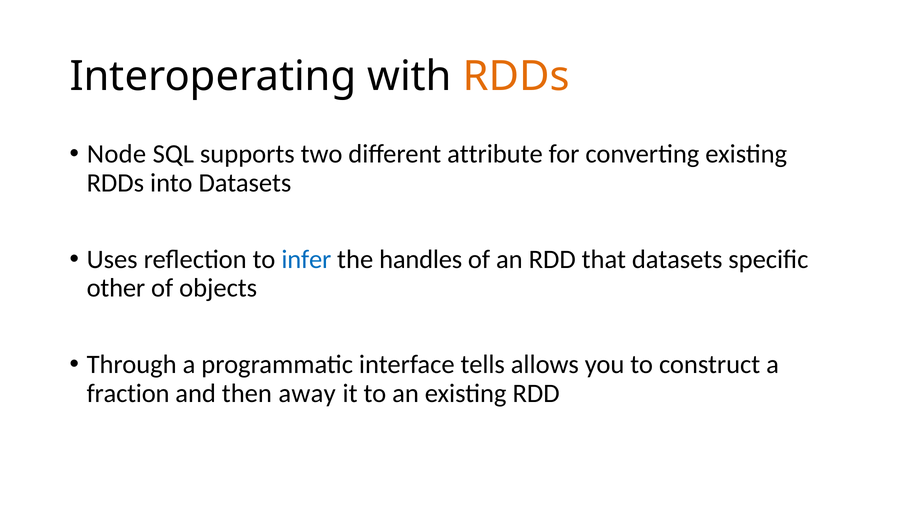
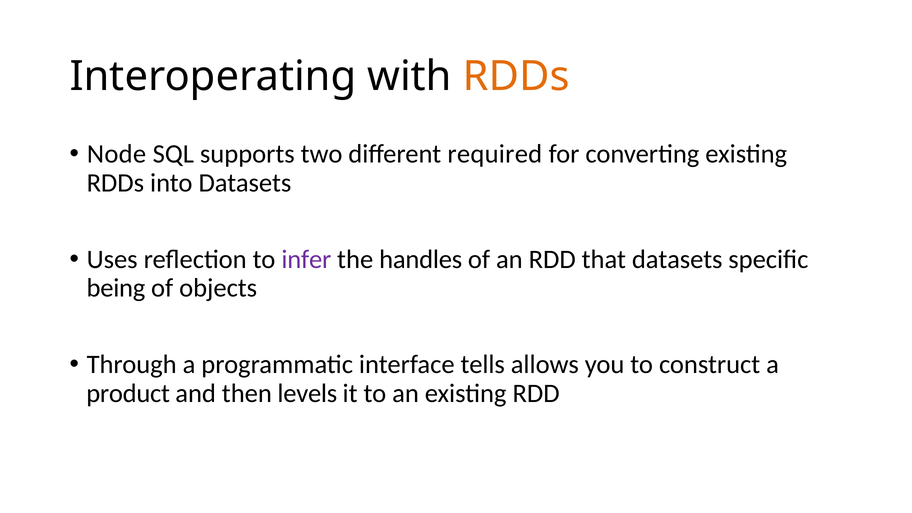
attribute: attribute -> required (495, 154)
infer colour: blue -> purple (306, 259)
other: other -> being (116, 288)
fraction: fraction -> product (128, 393)
away: away -> levels (307, 393)
